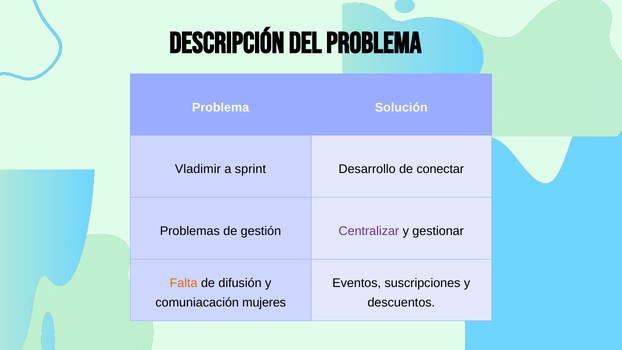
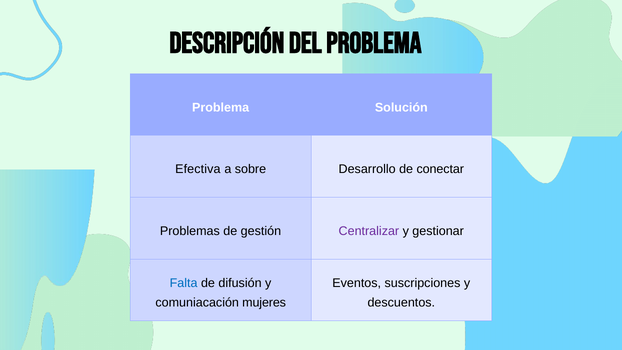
Vladimir: Vladimir -> Efectiva (198, 169)
sprint: sprint -> sobre (250, 169)
Falta colour: orange -> blue (184, 283)
